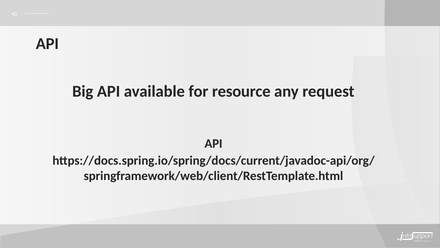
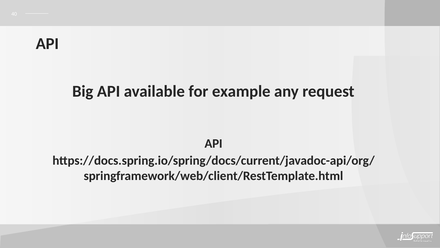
resource: resource -> example (241, 91)
